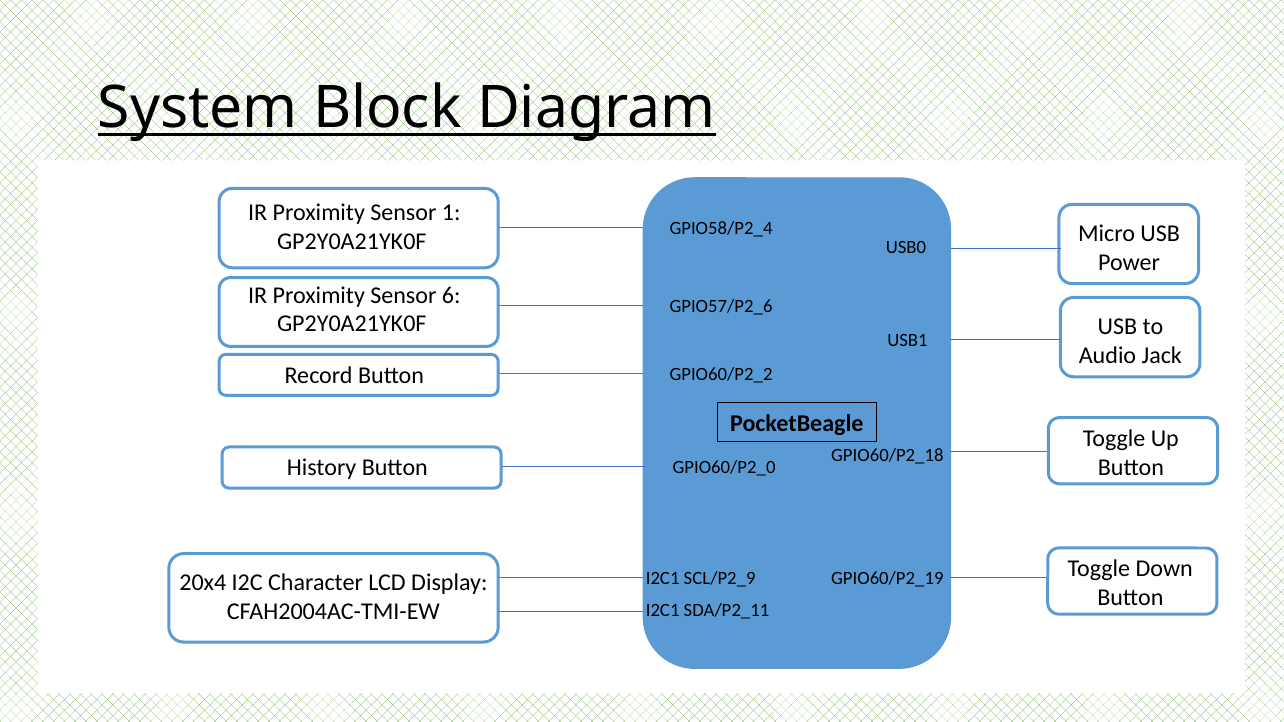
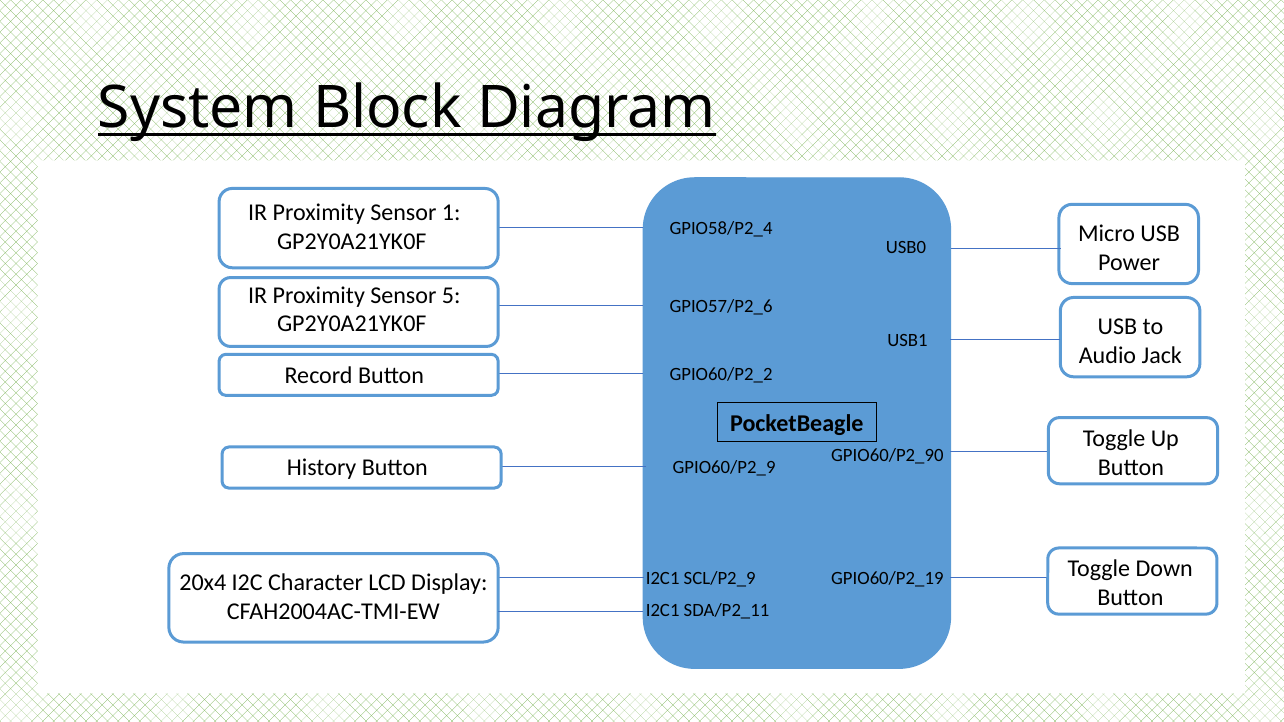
6: 6 -> 5 (451, 295)
GPIO60/P2_18: GPIO60/P2_18 -> GPIO60/P2_90 (887, 456)
GPIO60/P2_0: GPIO60/P2_0 -> GPIO60/P2_9 (724, 467)
